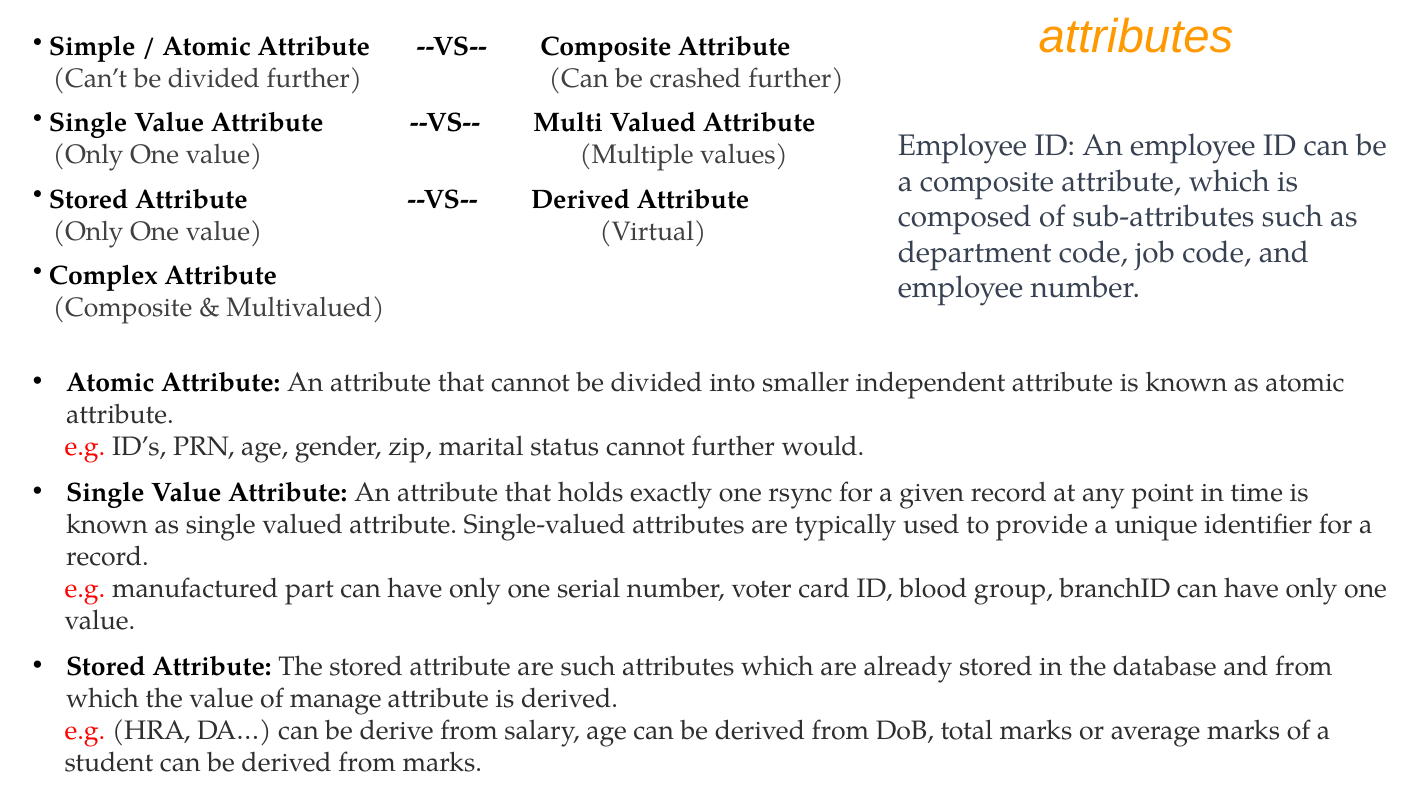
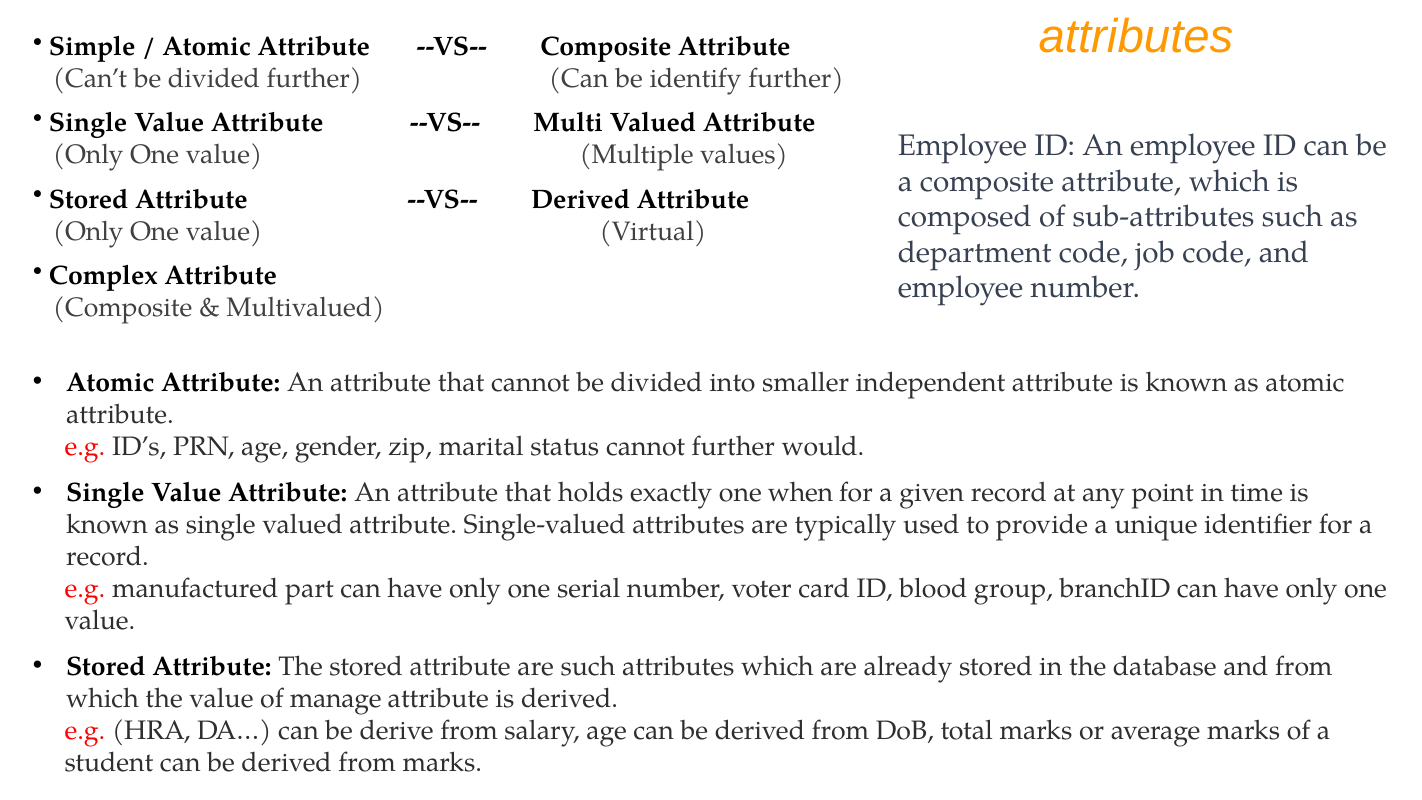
crashed: crashed -> identify (696, 79)
rsync: rsync -> when (801, 492)
